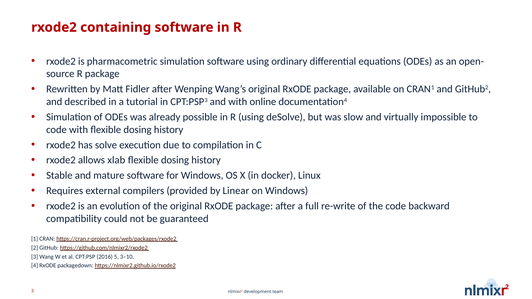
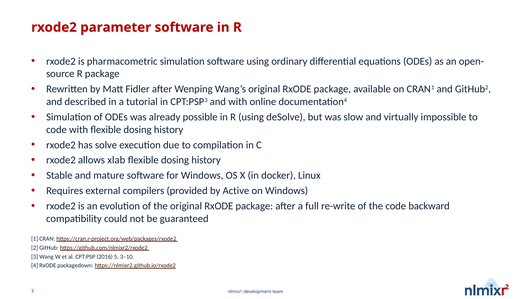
containing: containing -> parameter (116, 27)
Linear: Linear -> Active (236, 191)
